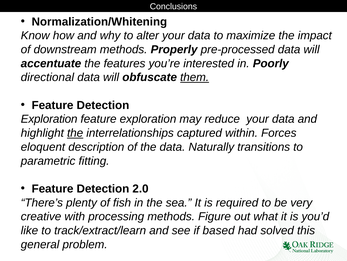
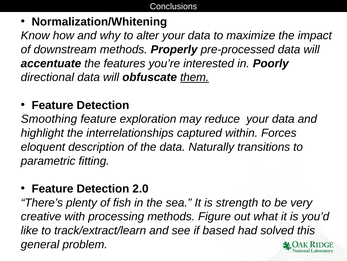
Exploration: Exploration -> Smoothing (49, 119)
the underline: present -> none (75, 133)
required: required -> strength (237, 202)
